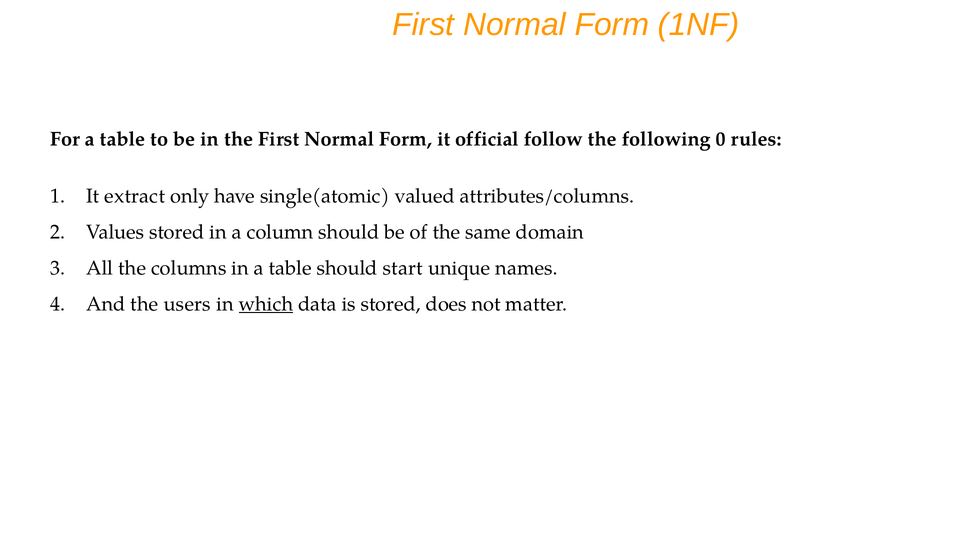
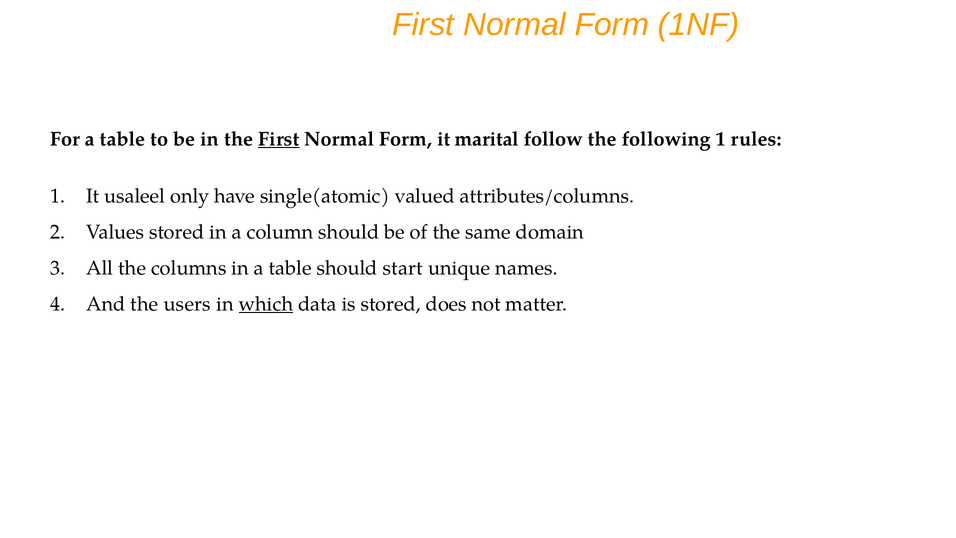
First underline: none -> present (279, 139)
official: official -> marital (487, 139)
following 0: 0 -> 1 (721, 139)
extract: extract -> usaleel (135, 196)
